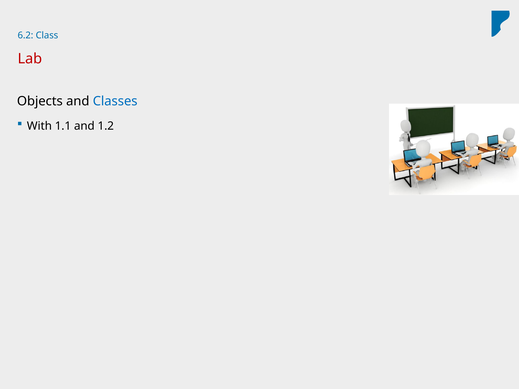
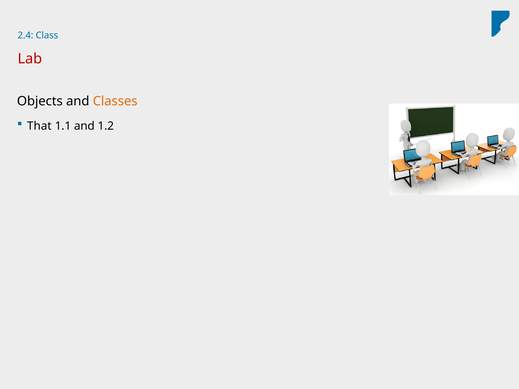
6.2: 6.2 -> 2.4 (25, 36)
Classes colour: blue -> orange (115, 101)
With: With -> That (39, 126)
